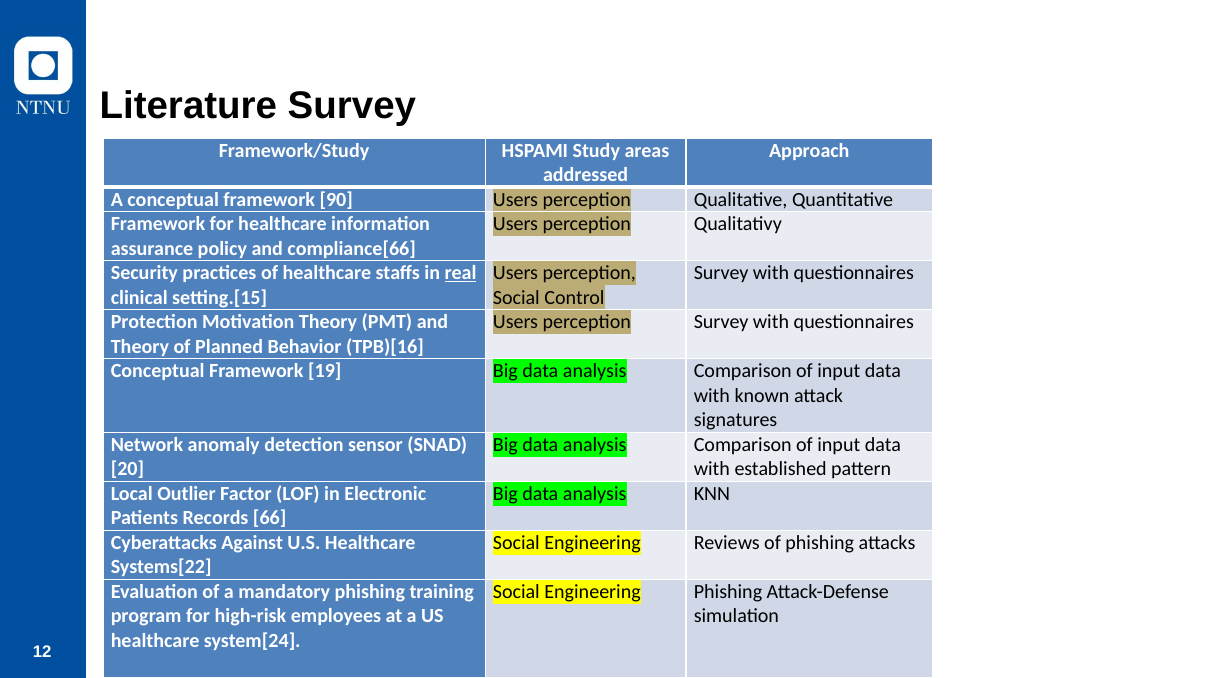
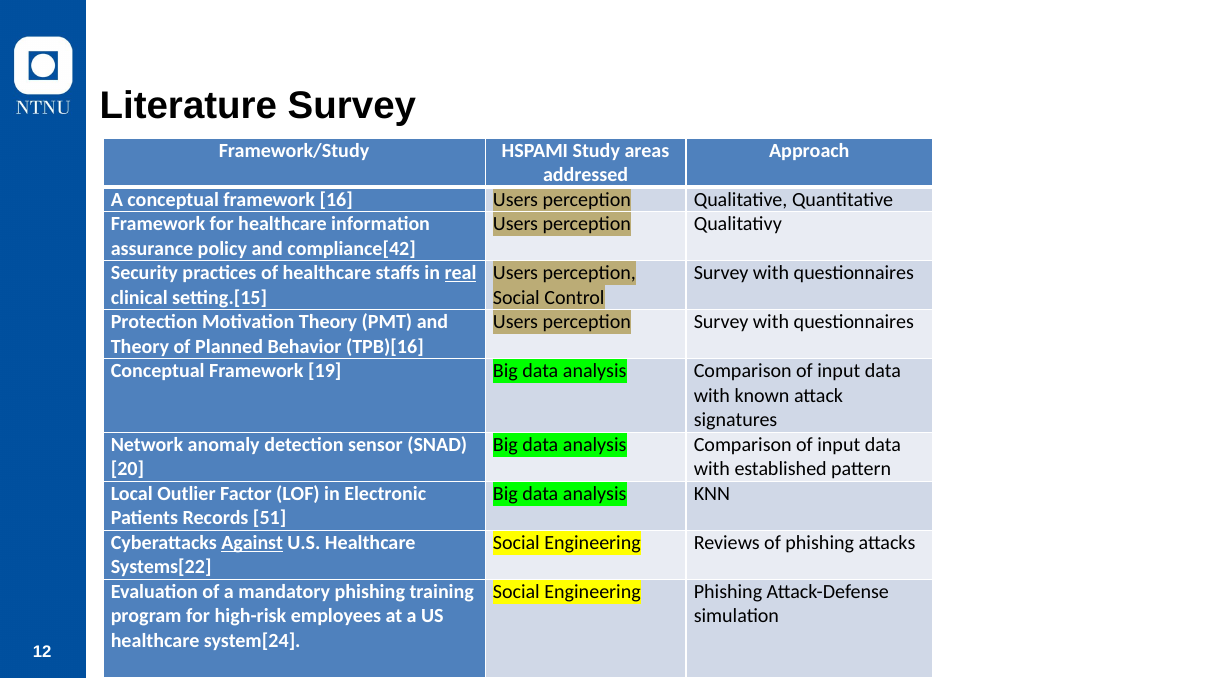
90: 90 -> 16 (336, 200)
compliance[66: compliance[66 -> compliance[42 (352, 249)
66: 66 -> 51 (270, 518)
Against underline: none -> present (252, 543)
